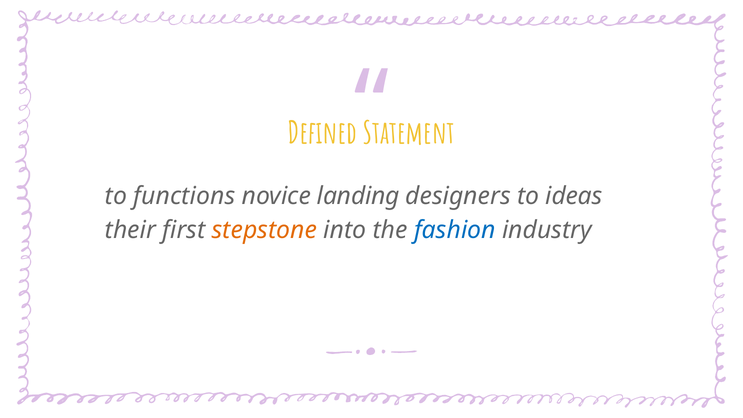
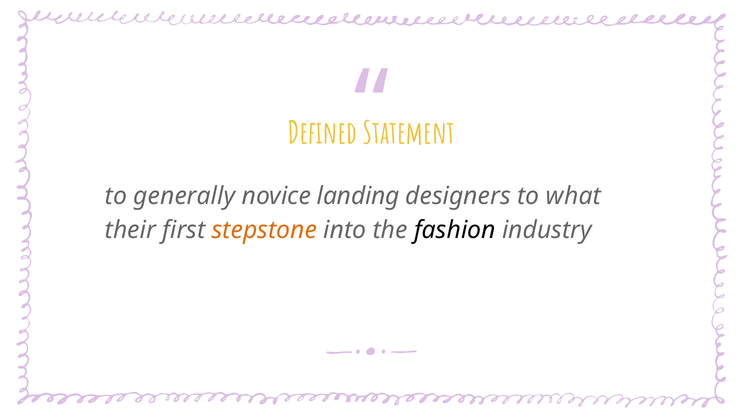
functions: functions -> generally (184, 196)
ideas: ideas -> what (574, 196)
fashion colour: blue -> black (455, 230)
